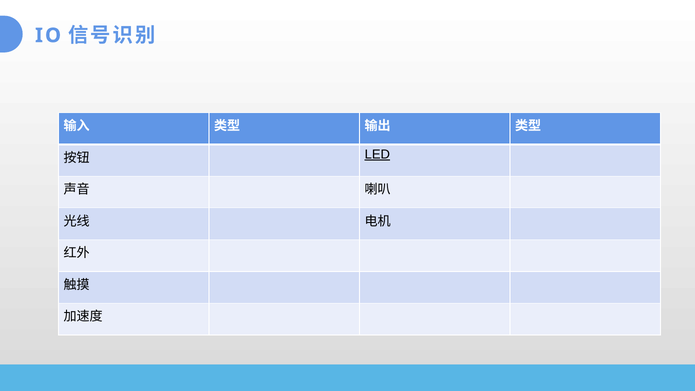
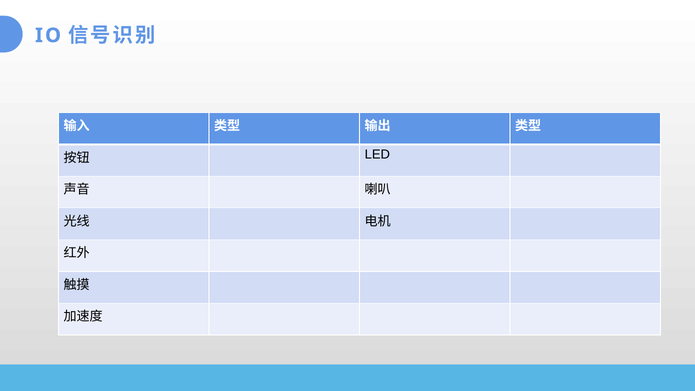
LED underline: present -> none (377, 154)
